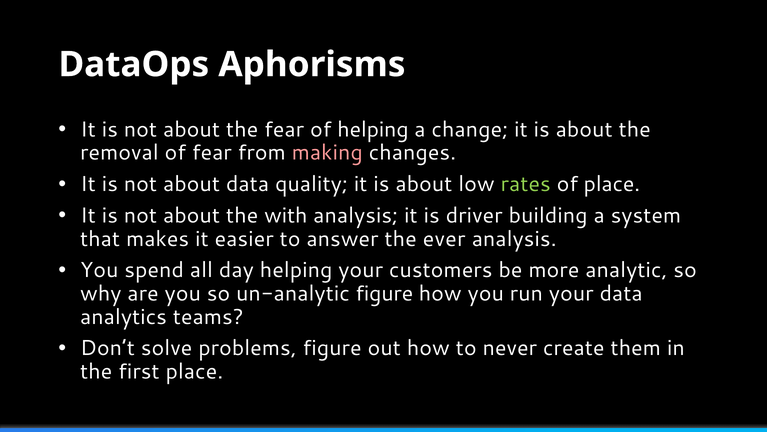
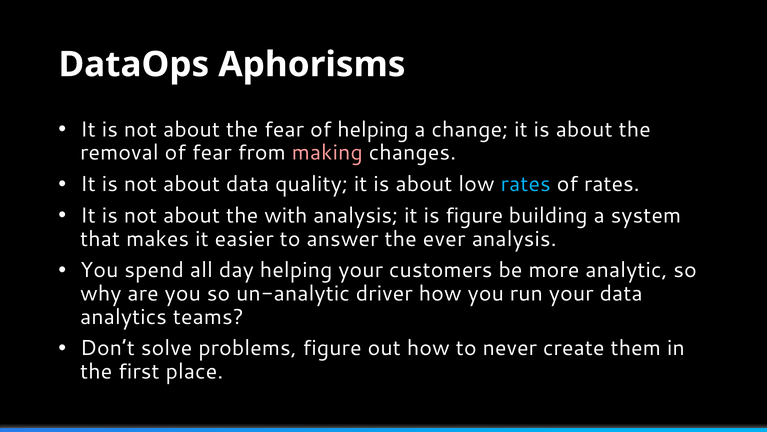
rates colour: light green -> light blue (526, 184)
of place: place -> rates (612, 184)
is driver: driver -> figure (474, 215)
un-analytic figure: figure -> driver (384, 293)
